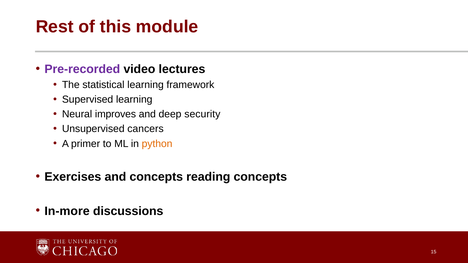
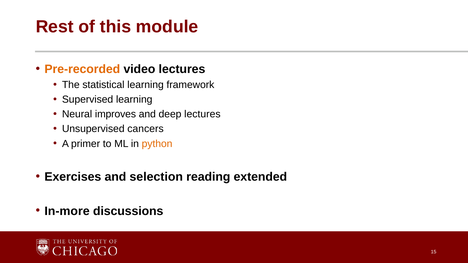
Pre-recorded colour: purple -> orange (82, 69)
deep security: security -> lectures (202, 114)
and concepts: concepts -> selection (156, 177)
reading concepts: concepts -> extended (260, 177)
